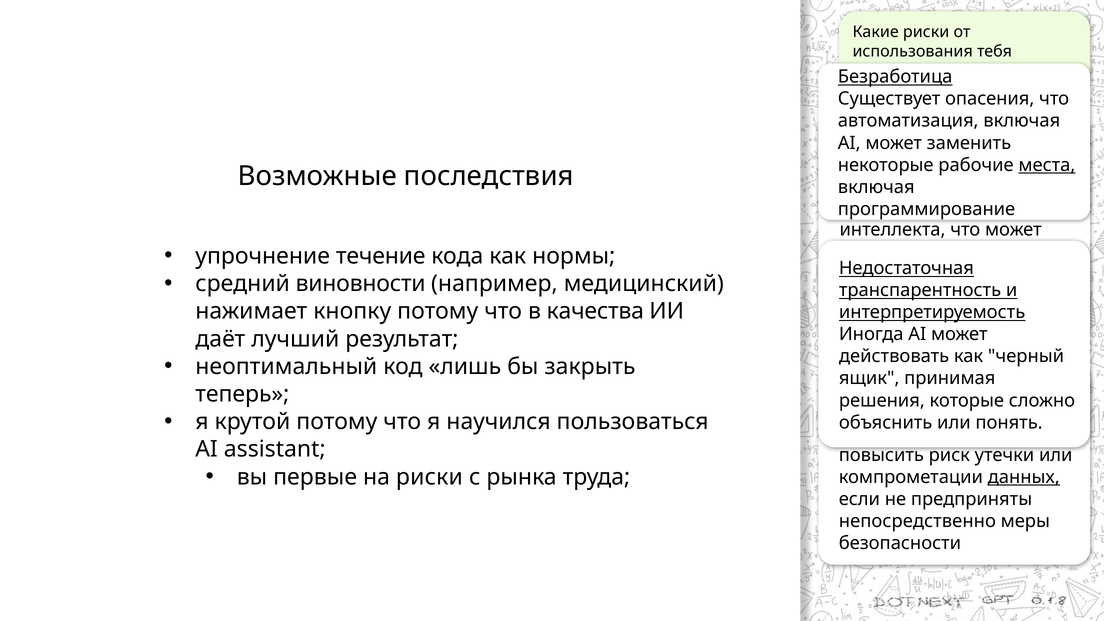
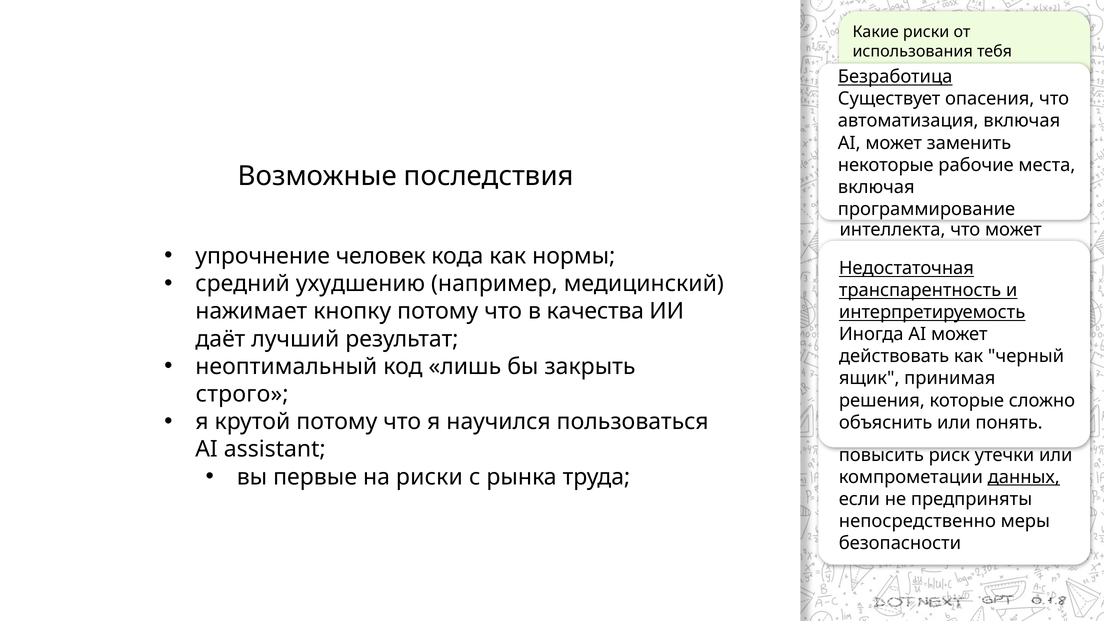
места underline: present -> none (1047, 165)
течение: течение -> человек (381, 256)
средний виновности: виновности -> ухудшению (360, 284)
теперь: теперь -> строго (242, 394)
